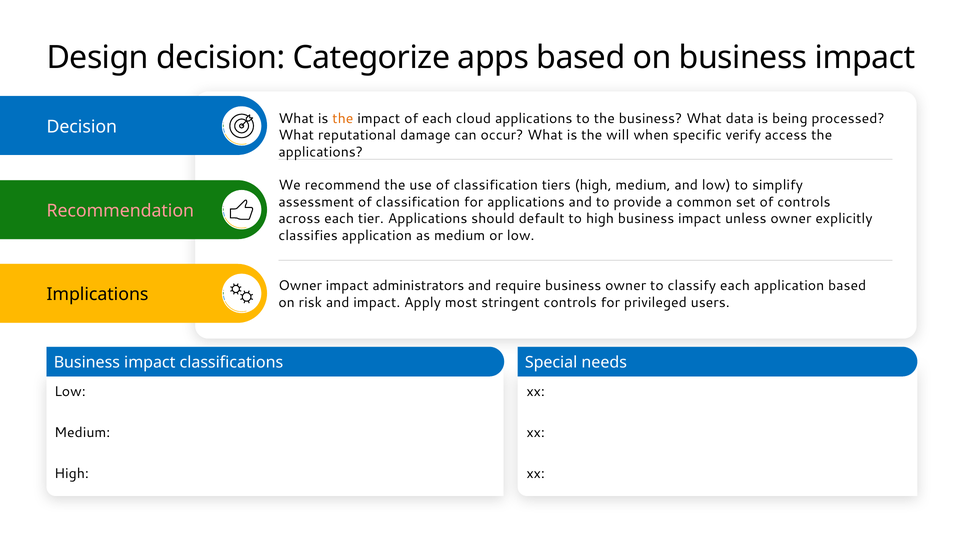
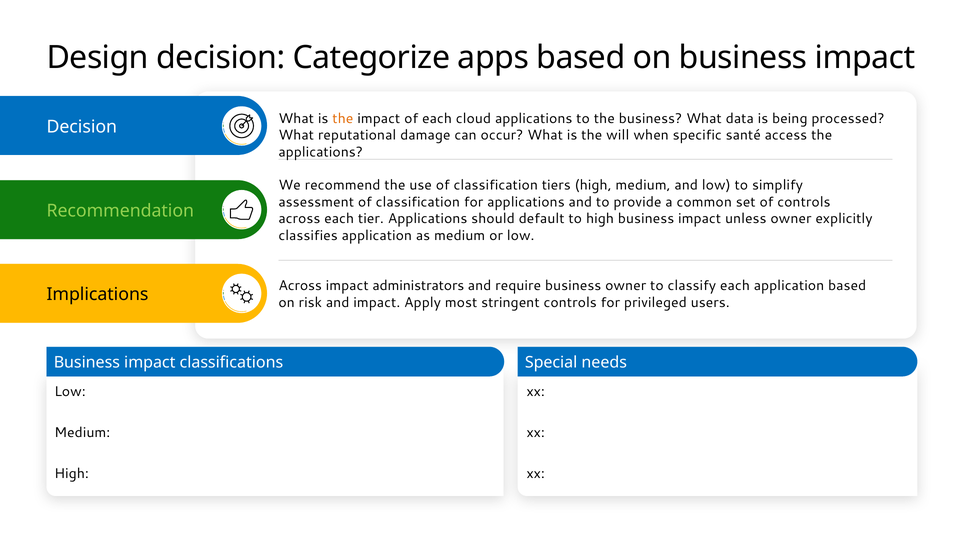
verify: verify -> santé (743, 135)
Recommendation colour: pink -> light green (120, 211)
Owner: Owner -> Across (300, 286)
